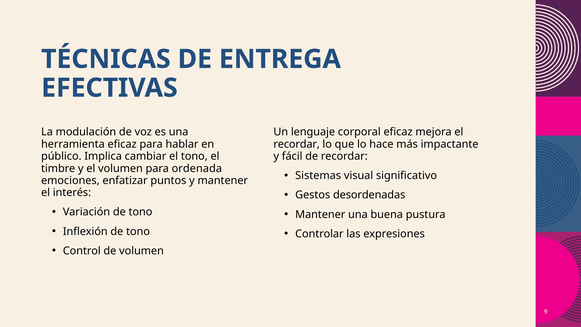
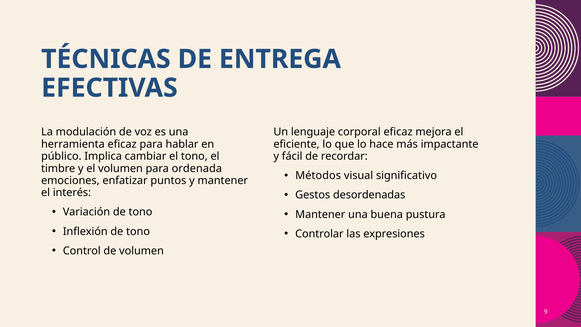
recordar: recordar -> eficiente (297, 144)
Sistemas: Sistemas -> Métodos (318, 176)
